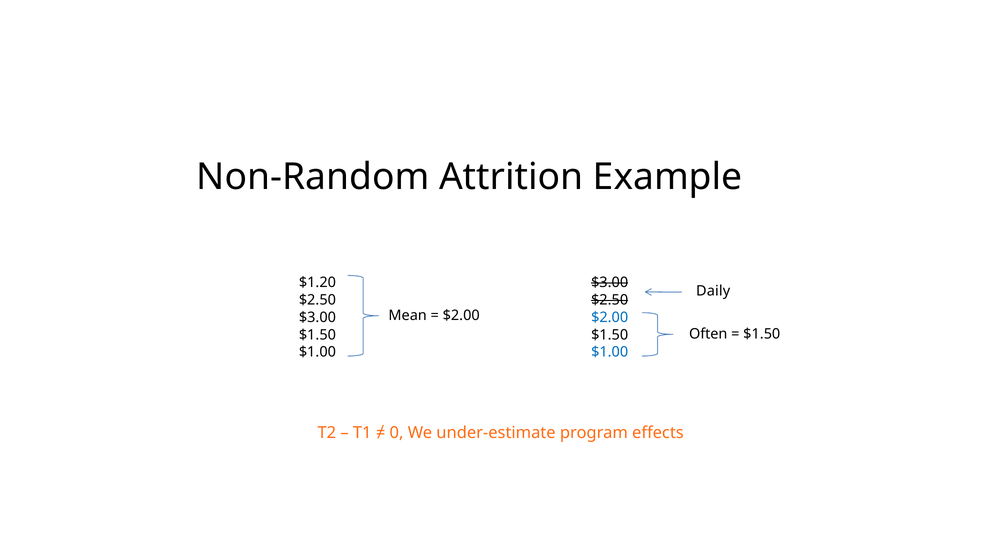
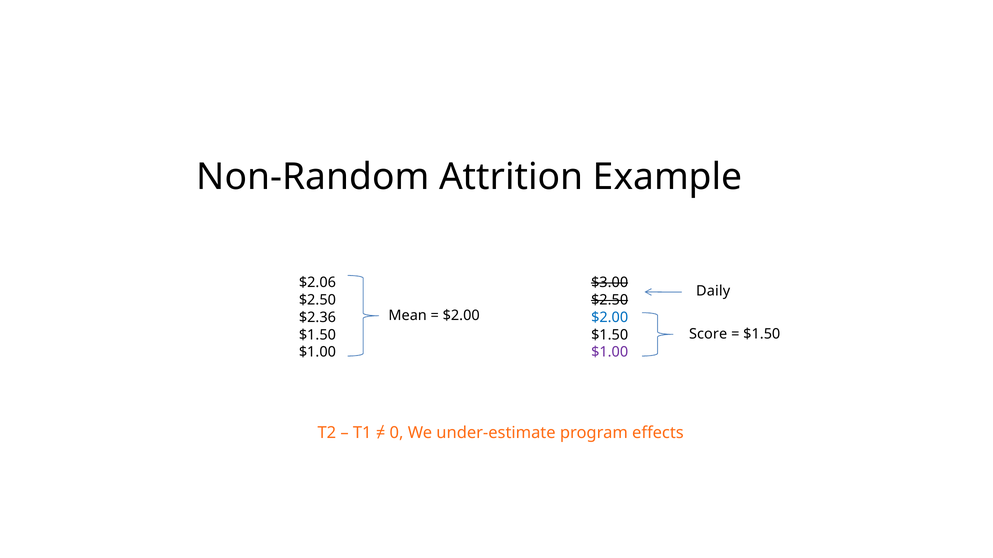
$1.20: $1.20 -> $2.06 (317, 283)
$3.00: $3.00 -> $2.36 (317, 318)
Often: Often -> Score (708, 334)
$1.00 colour: blue -> purple (610, 352)
